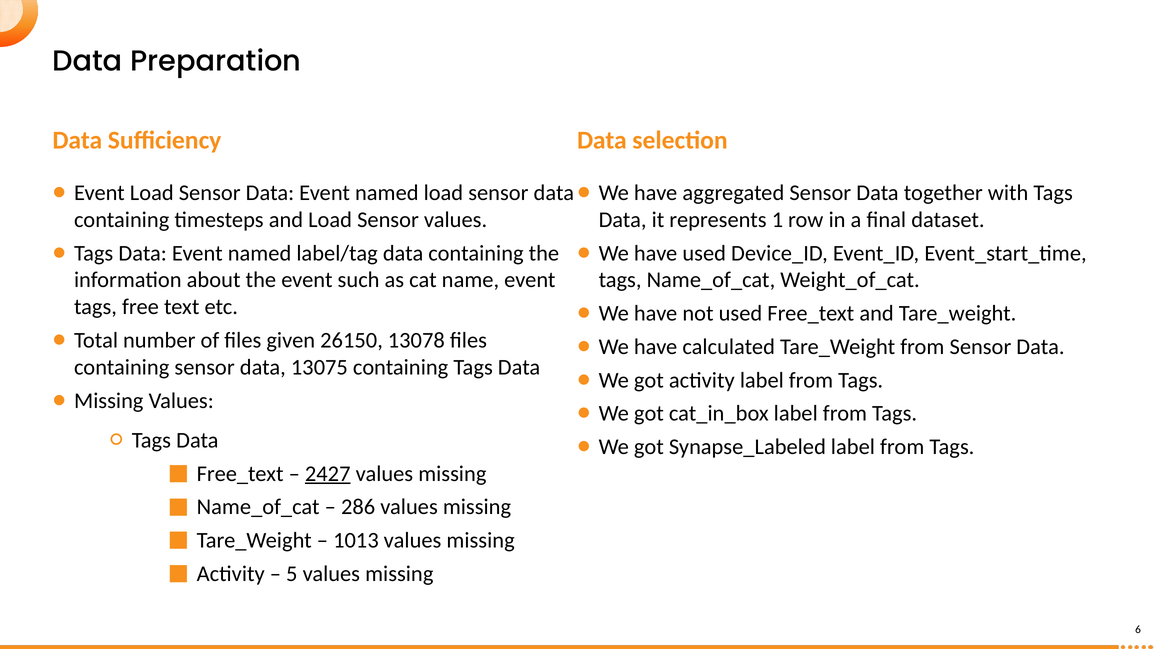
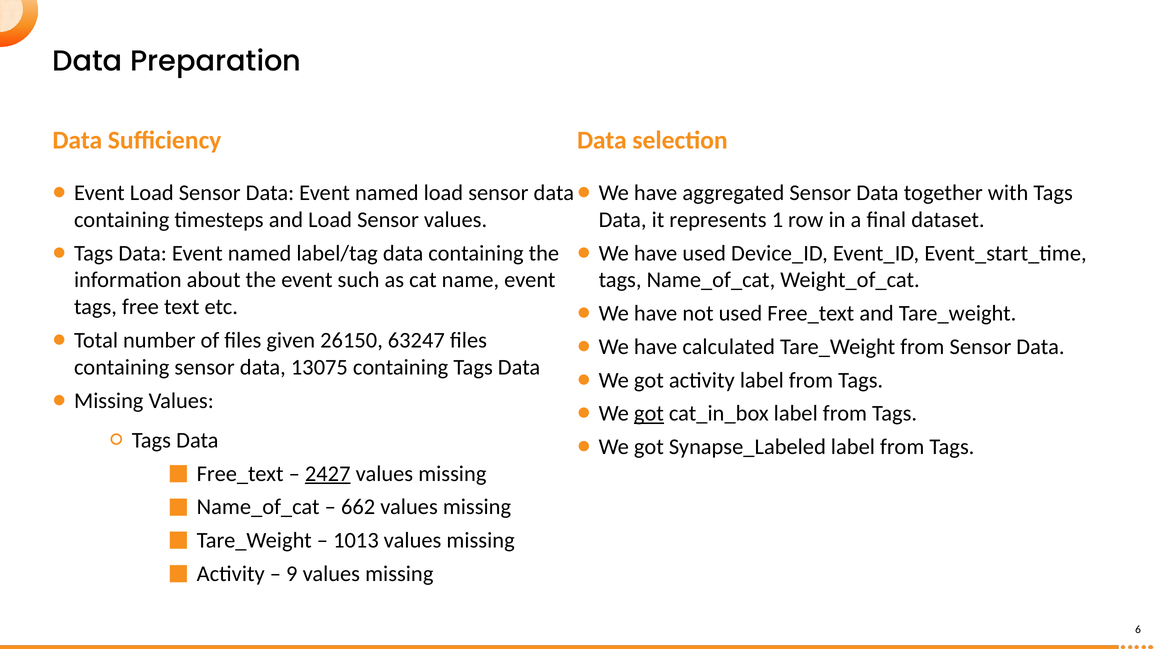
13078: 13078 -> 63247 (416, 340)
got underline: none -> present (649, 414)
286: 286 -> 662 (358, 507)
5: 5 -> 9 (292, 574)
